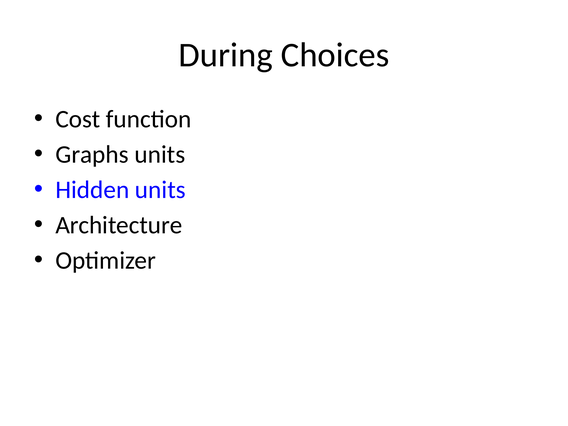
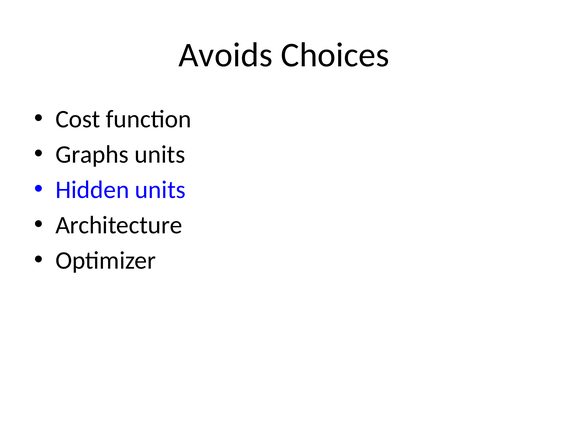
During: During -> Avoids (226, 55)
